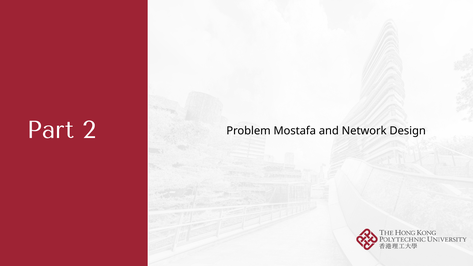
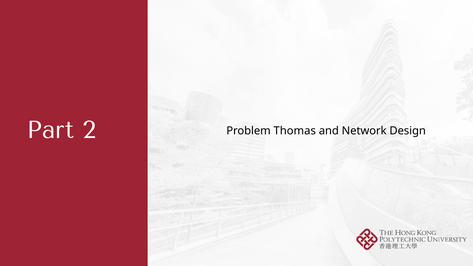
Mostafa: Mostafa -> Thomas (295, 131)
